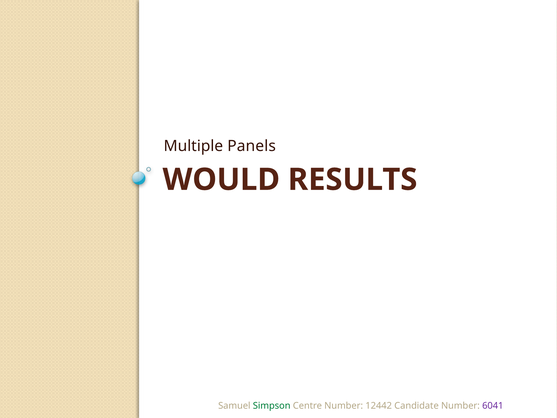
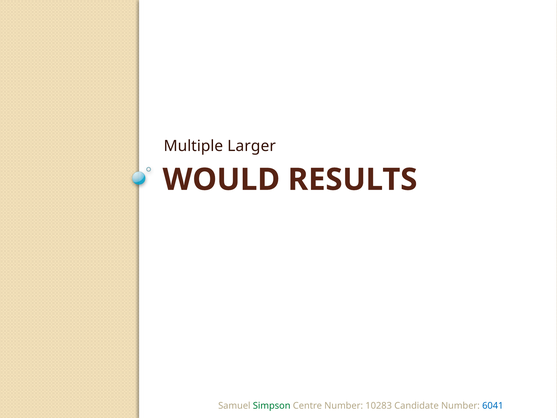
Panels: Panels -> Larger (252, 146)
12442: 12442 -> 10283 (379, 405)
6041 colour: purple -> blue (493, 405)
